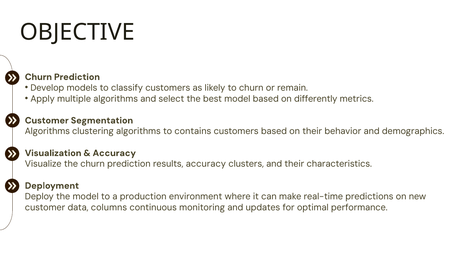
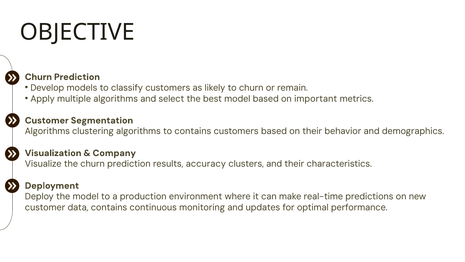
differently: differently -> important (316, 99)
Accuracy: Accuracy -> Company (114, 153)
data columns: columns -> contains (109, 207)
